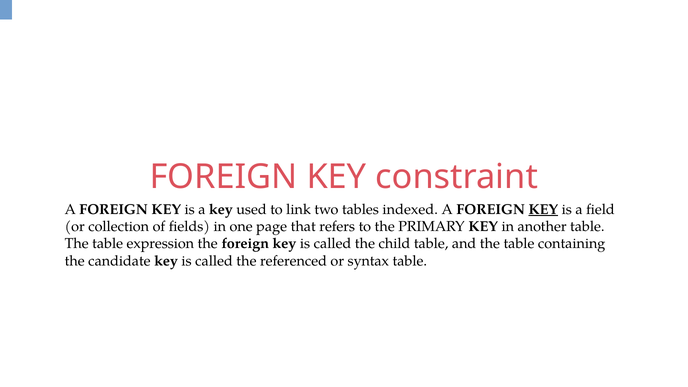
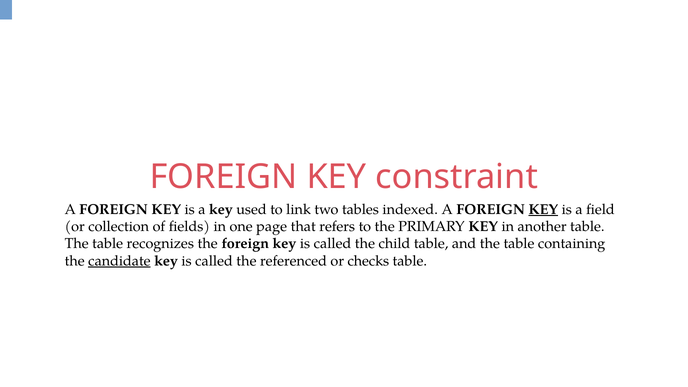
expression: expression -> recognizes (160, 244)
candidate underline: none -> present (119, 261)
syntax: syntax -> checks (368, 261)
